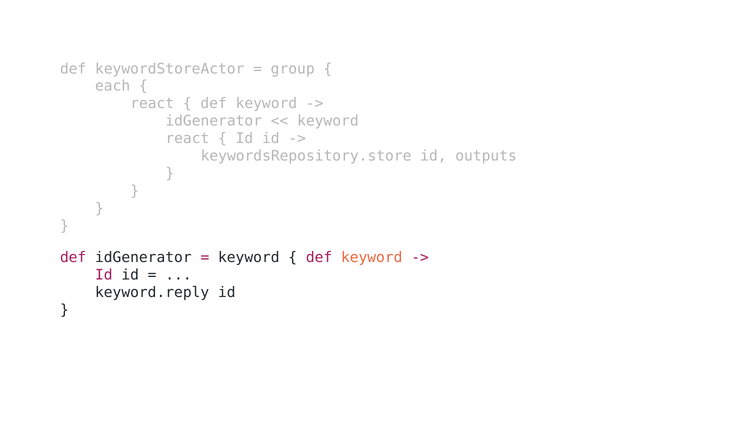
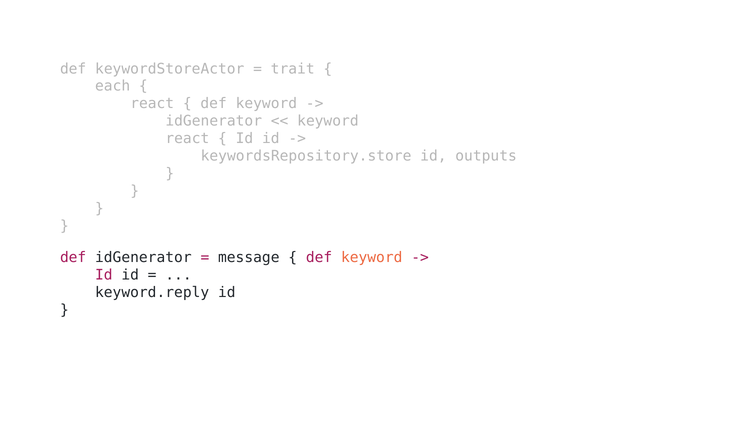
group: group -> trait (293, 69)
keyword: keyword -> message (249, 258)
